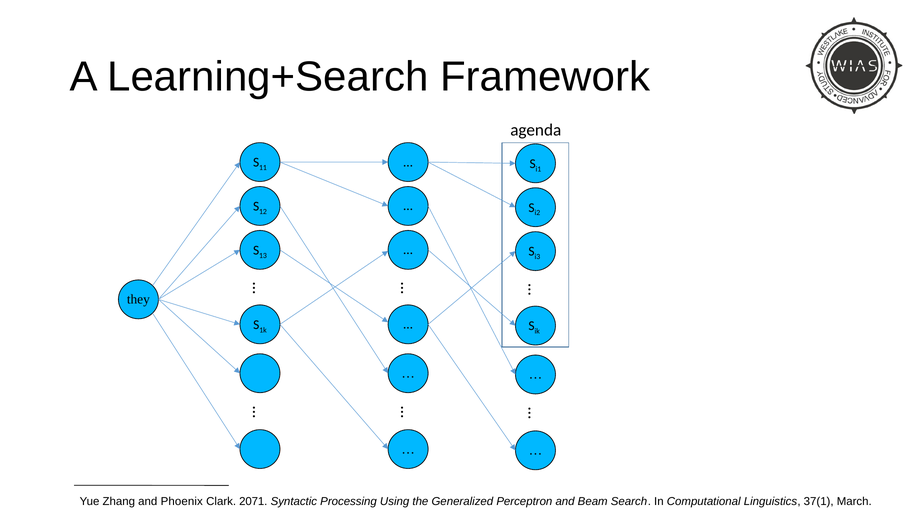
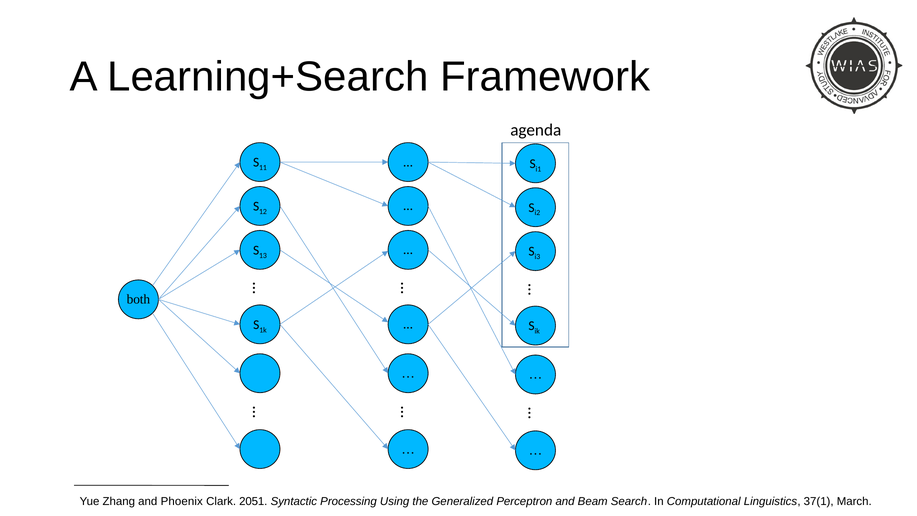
they: they -> both (138, 299)
2071: 2071 -> 2051 (253, 501)
